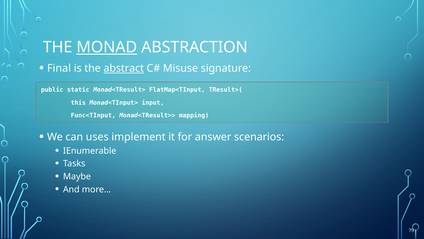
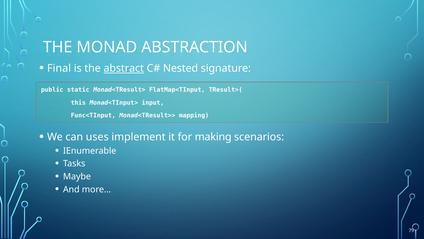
MONAD underline: present -> none (107, 47)
Misuse: Misuse -> Nested (181, 68)
answer: answer -> making (213, 137)
